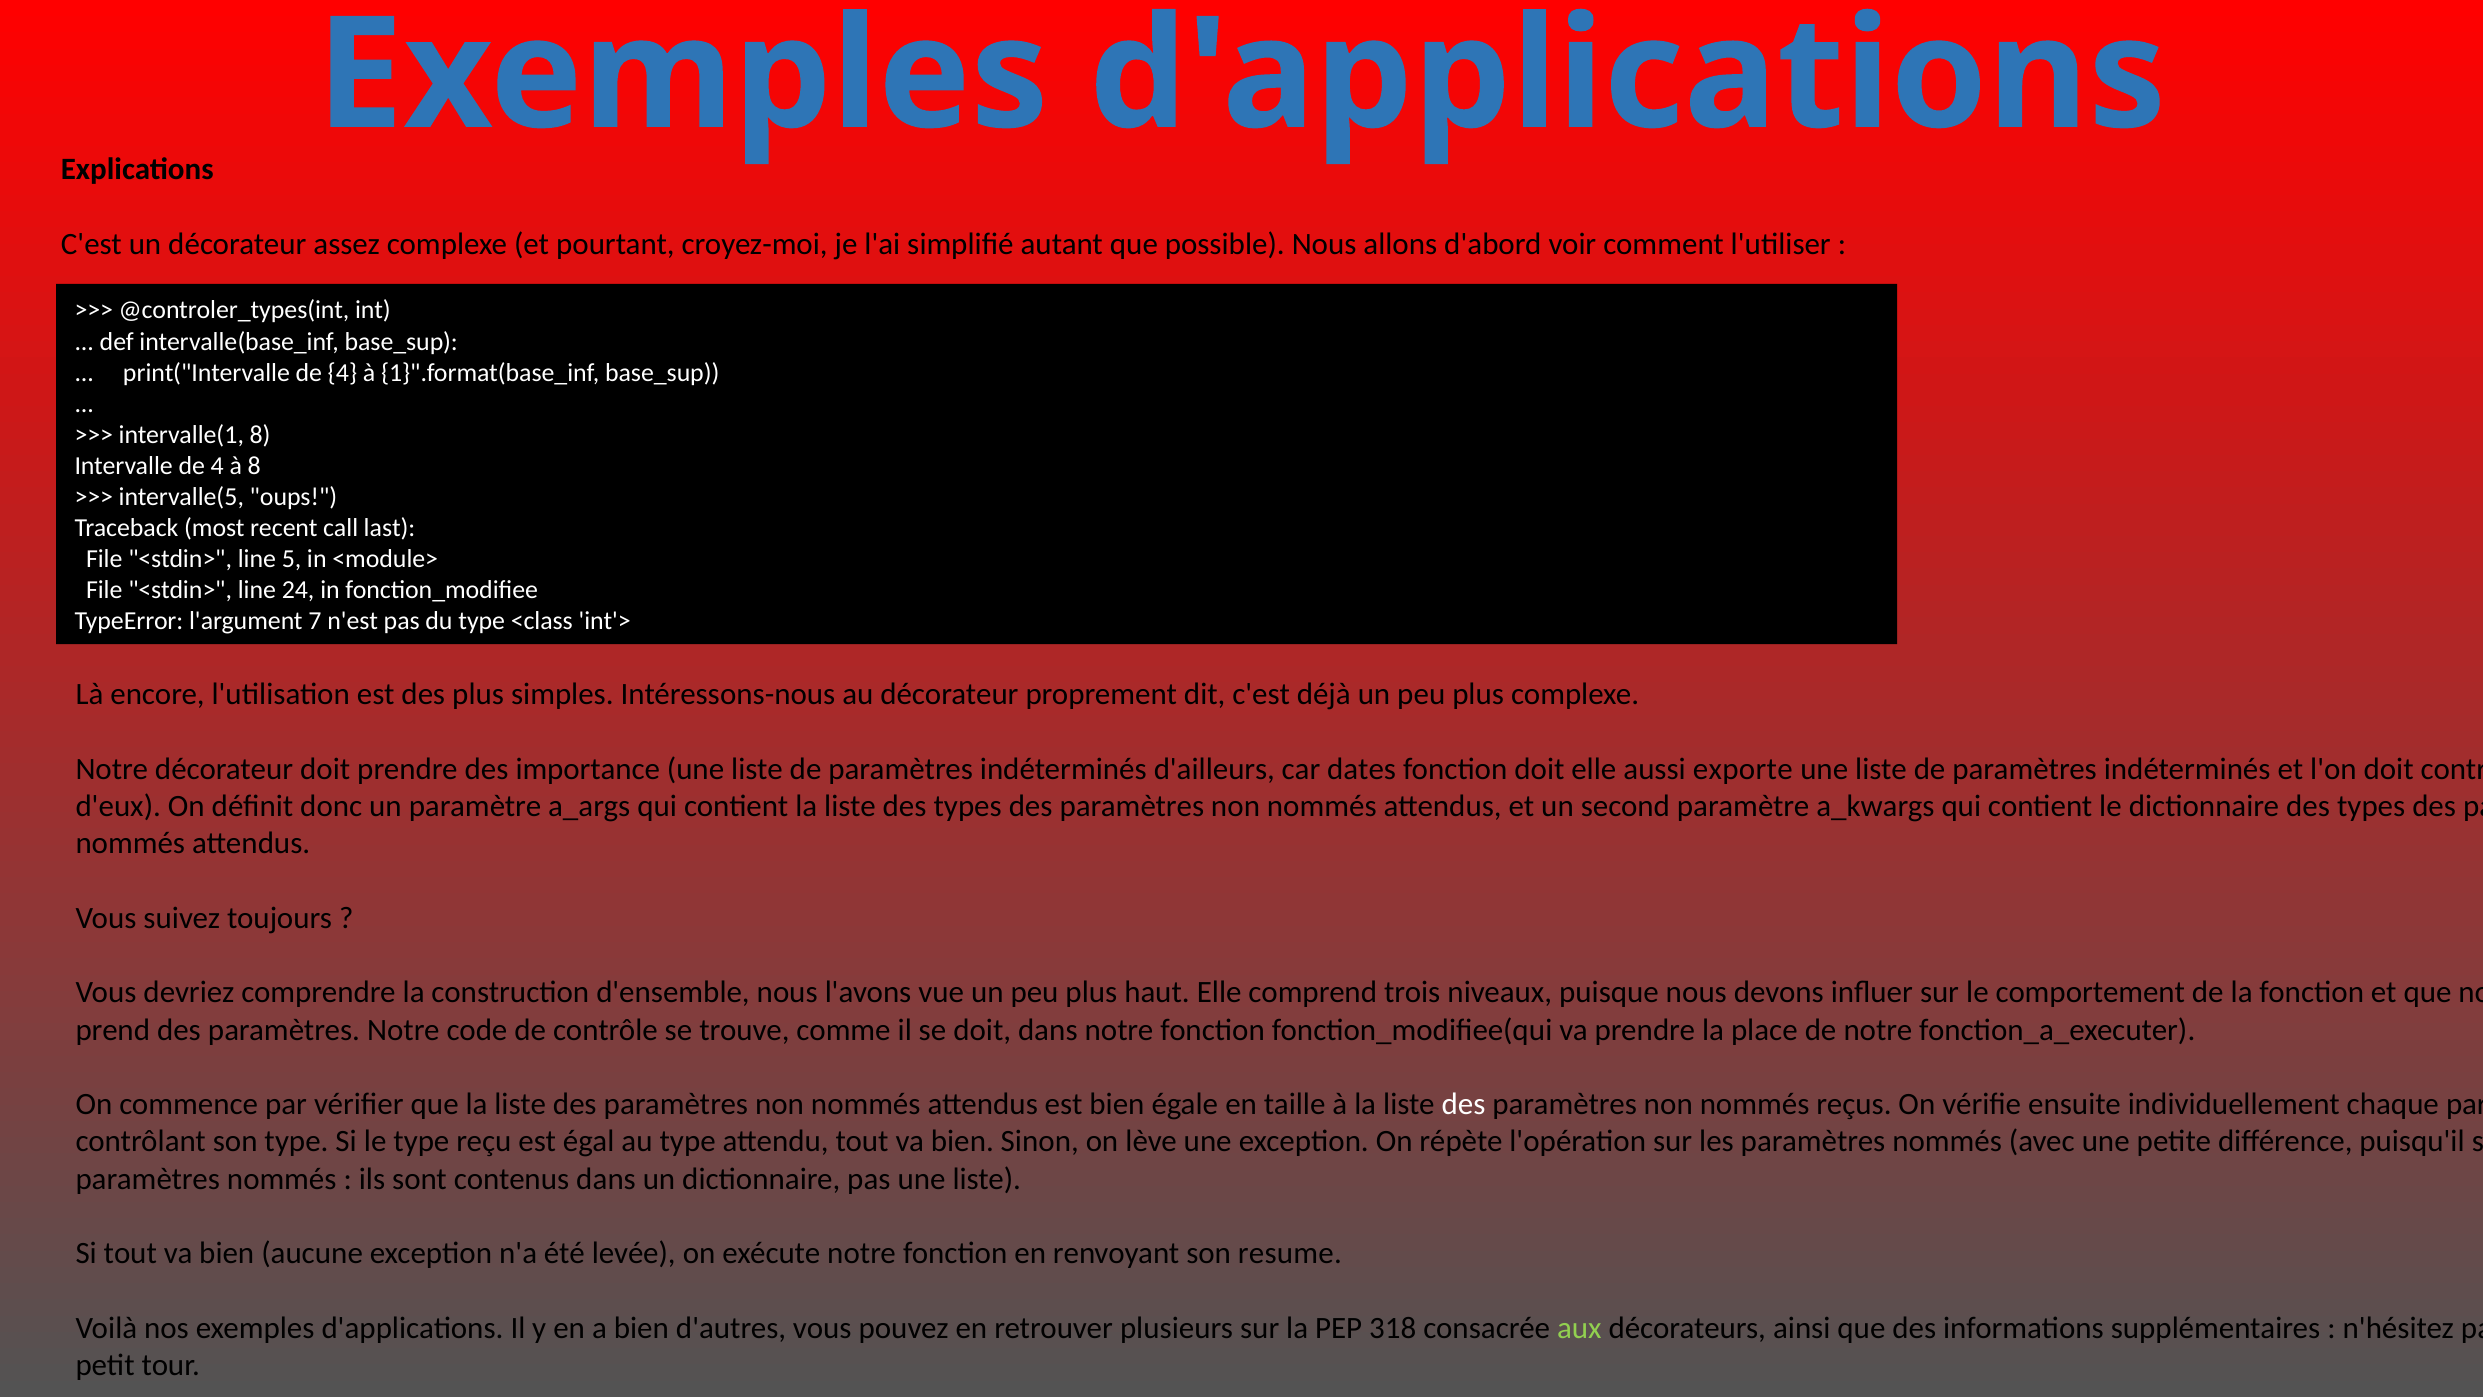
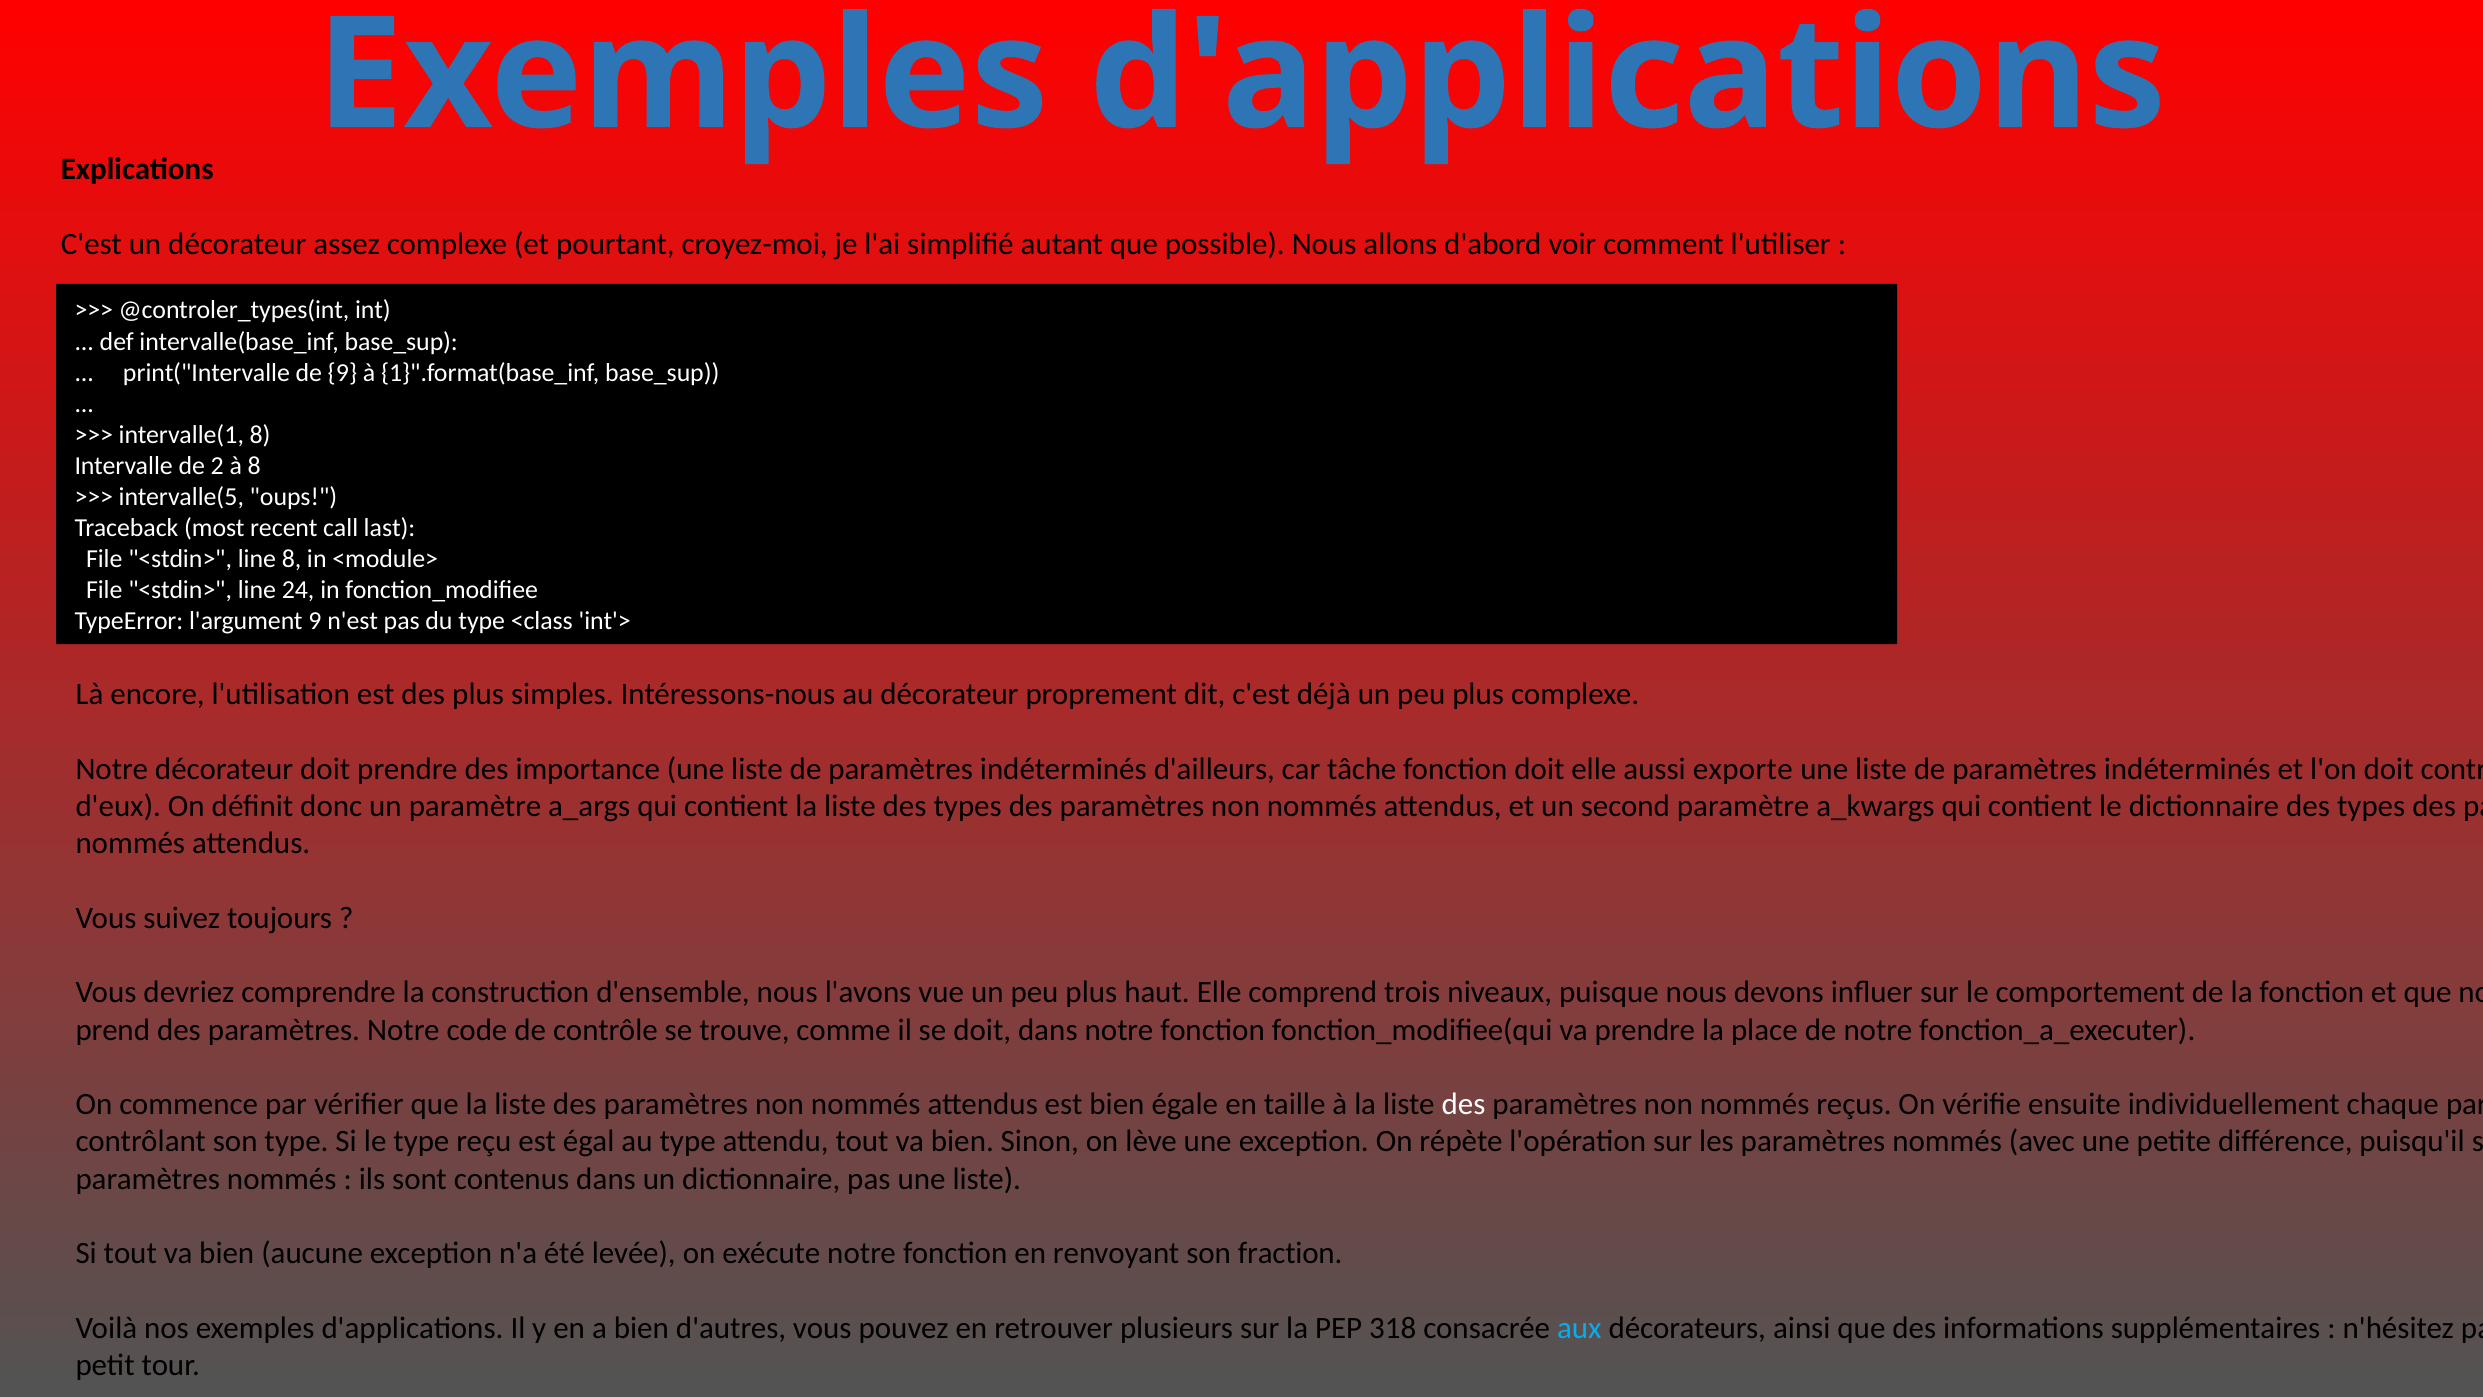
print("Intervalle de 4: 4 -> 9 (342, 373)
Intervalle de 4: 4 -> 2 (217, 466)
line 5: 5 -> 8 (292, 559)
l'argument 7: 7 -> 9 (315, 621)
dates: dates -> tâche (1362, 769)
resume: resume -> fraction (1290, 1253)
aux colour: light green -> light blue (1579, 1328)
